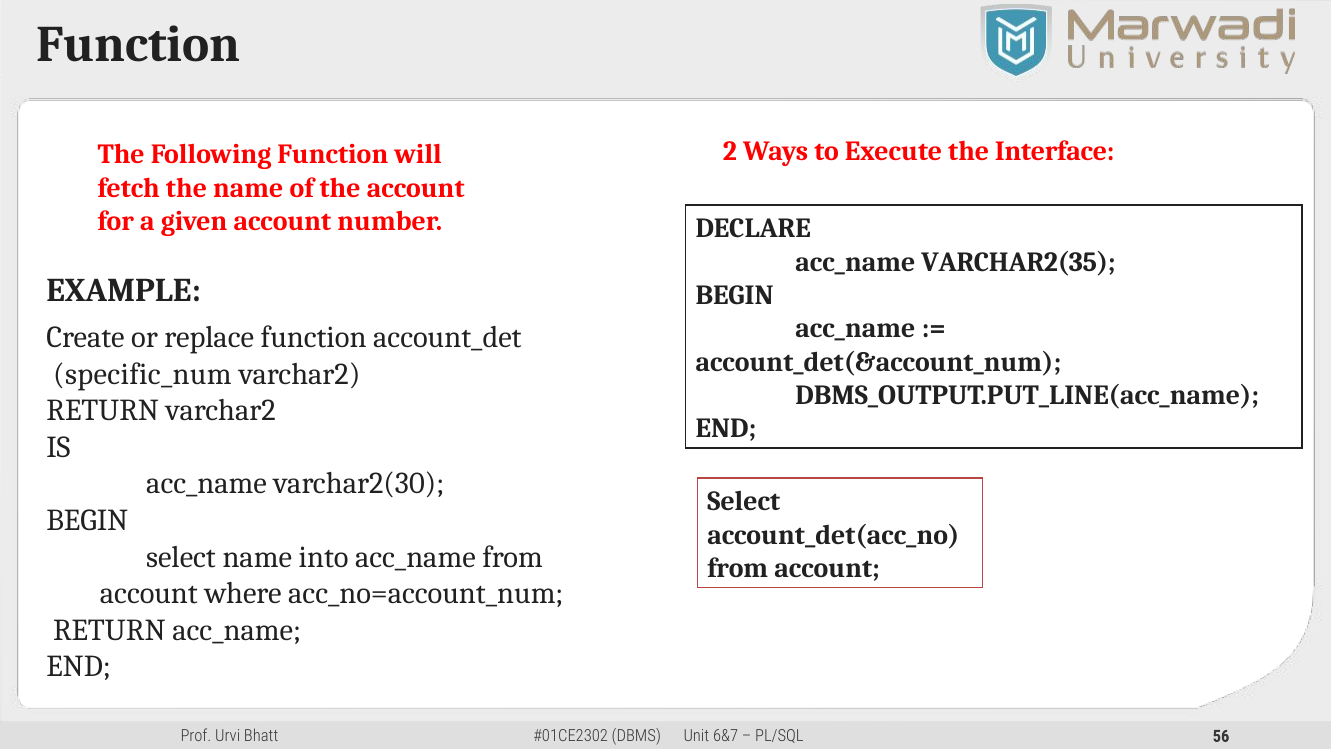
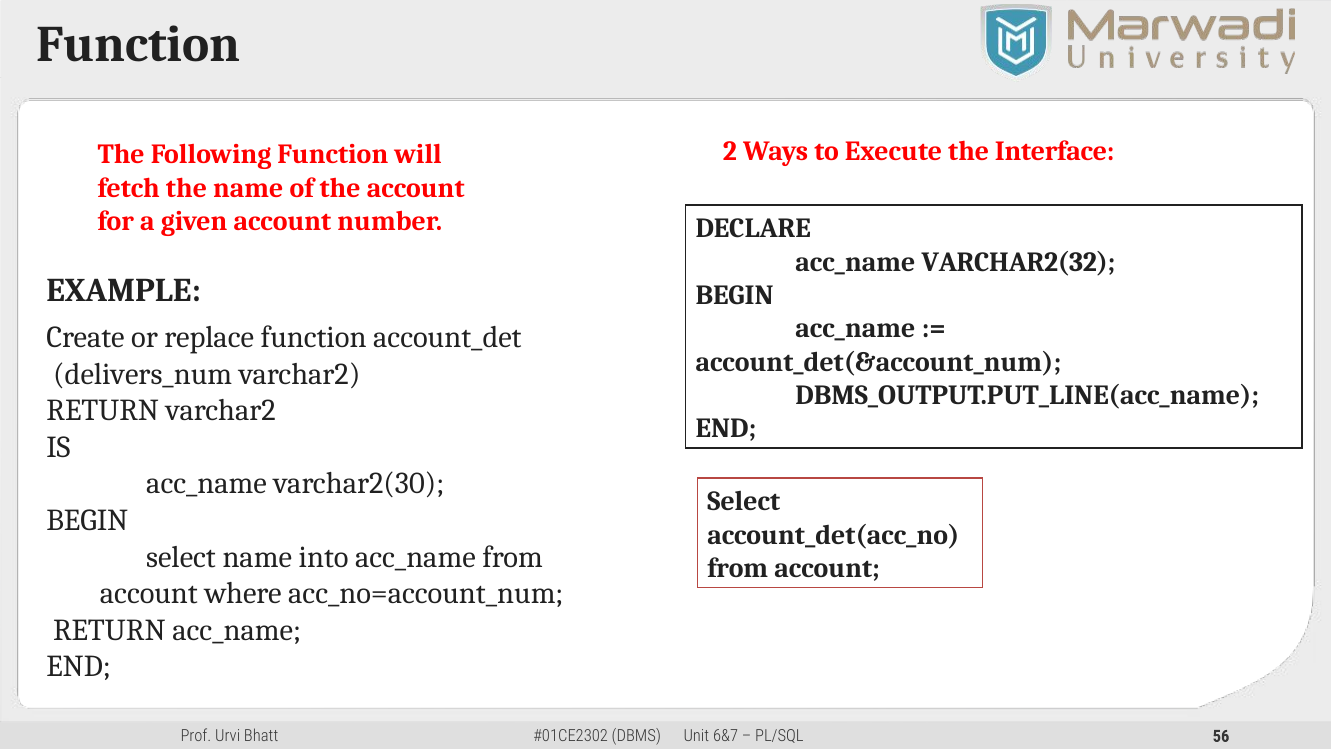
VARCHAR2(35: VARCHAR2(35 -> VARCHAR2(32 (1019, 262)
specific_num: specific_num -> delivers_num (143, 374)
